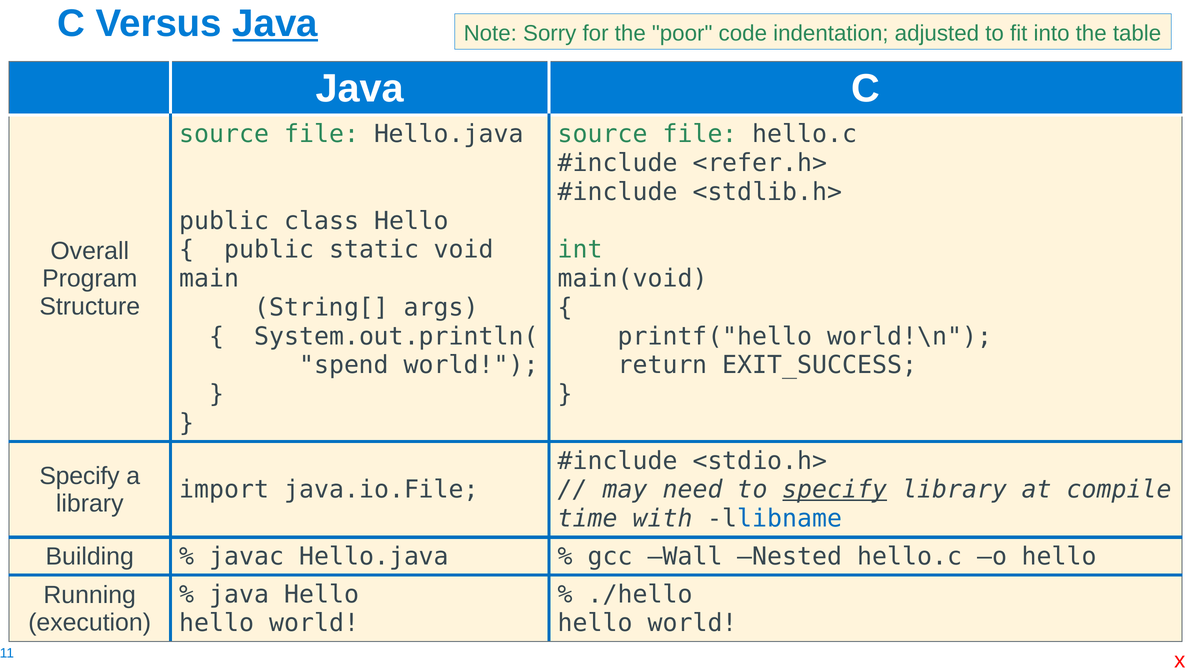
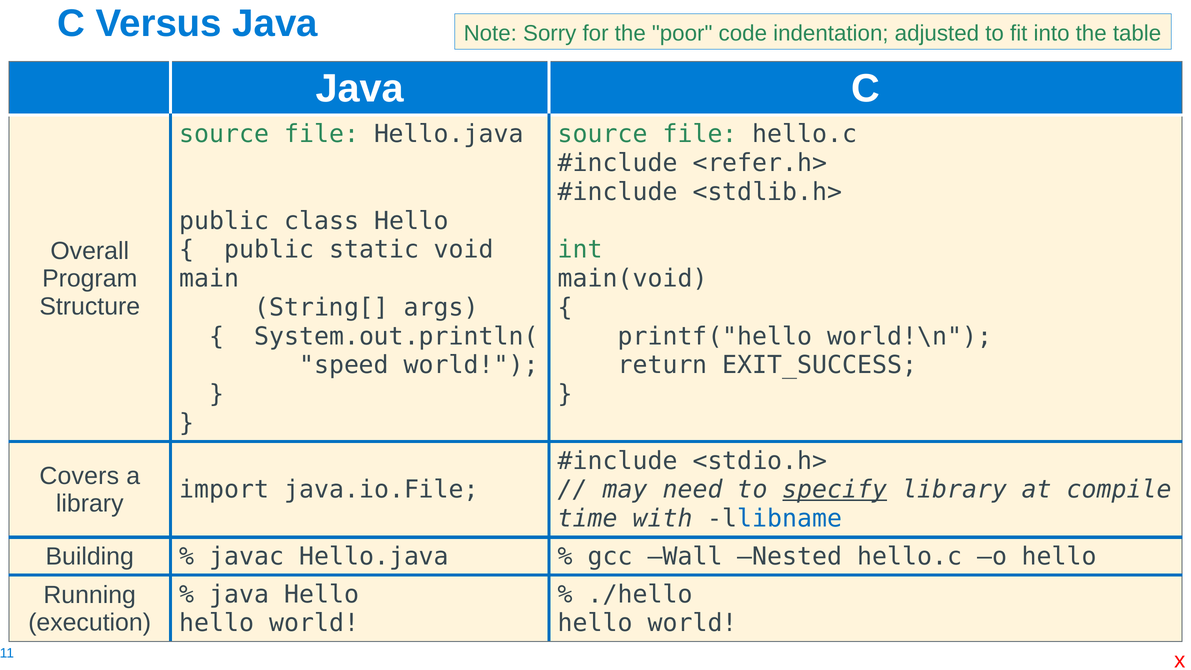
Java underline: present -> none (275, 24)
spend: spend -> speed (344, 365)
Specify: Specify -> Covers (79, 476)
